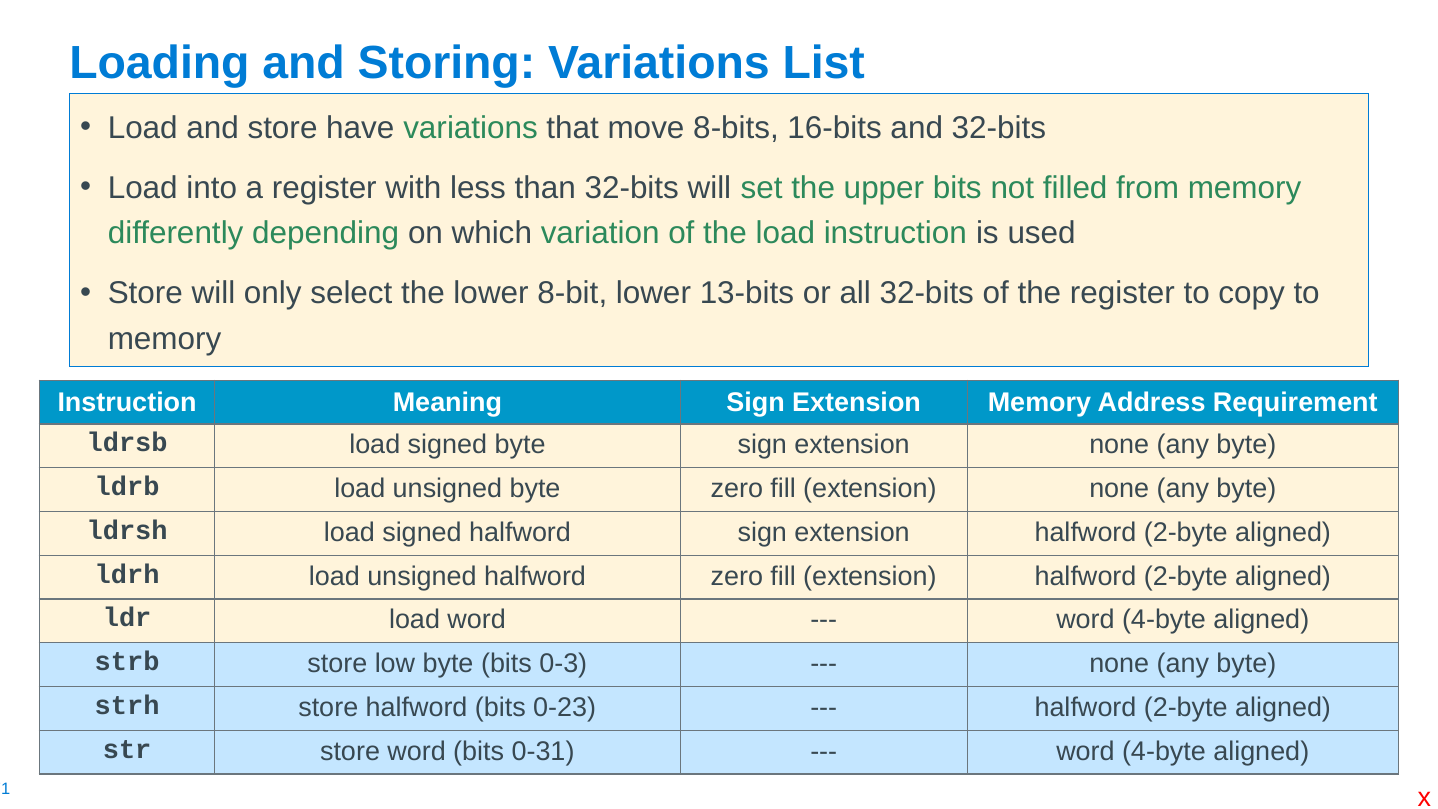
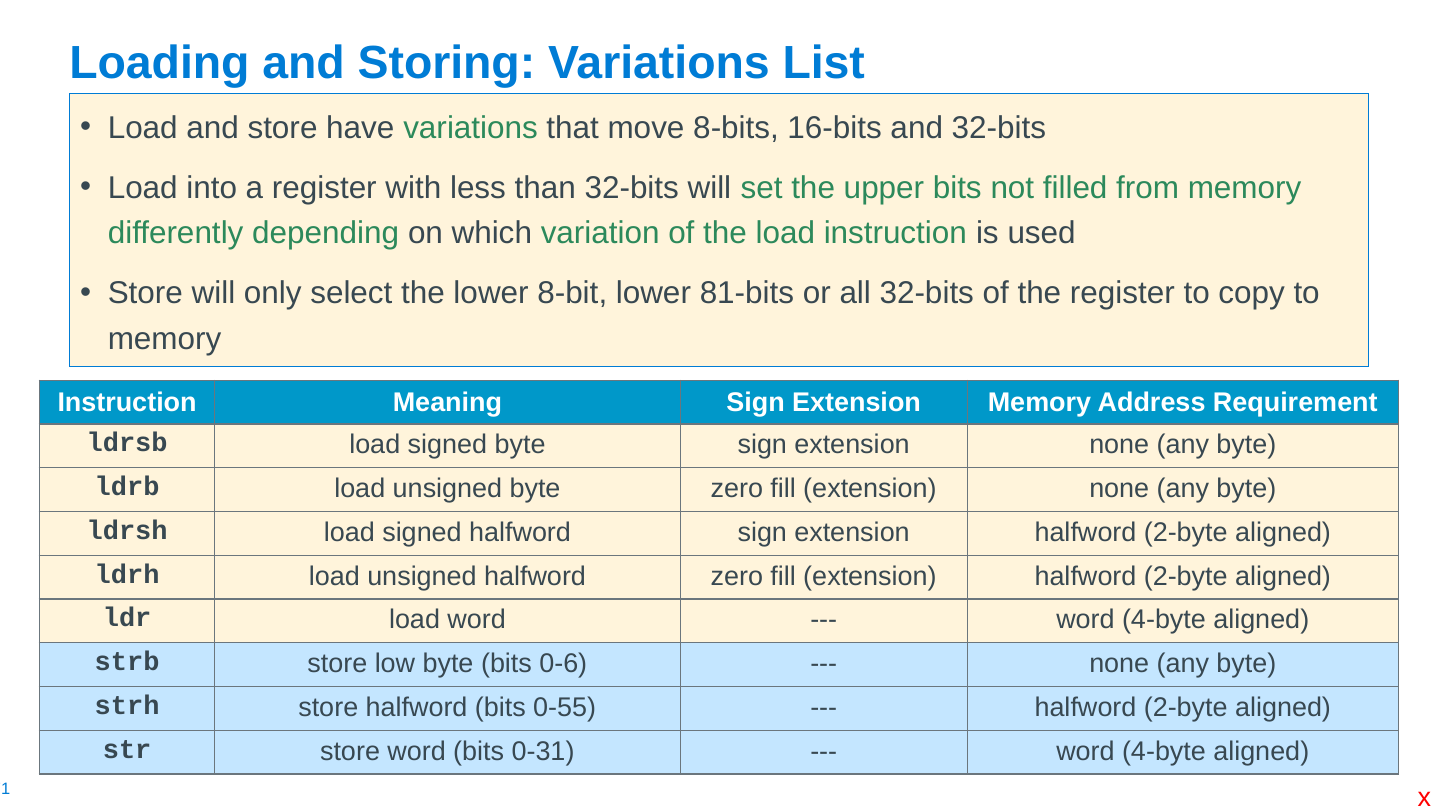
13-bits: 13-bits -> 81-bits (747, 294)
0-3: 0-3 -> 0-6 (563, 664)
0-23: 0-23 -> 0-55 (565, 707)
